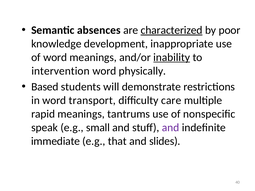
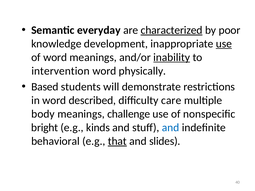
absences: absences -> everyday (99, 30)
use underline: none -> present (224, 44)
transport: transport -> described (92, 100)
rapid: rapid -> body (43, 114)
tantrums: tantrums -> challenge (129, 114)
speak: speak -> bright (45, 128)
small: small -> kinds (98, 128)
and colour: purple -> blue (171, 128)
immediate: immediate -> behavioral (55, 141)
that underline: none -> present (117, 141)
